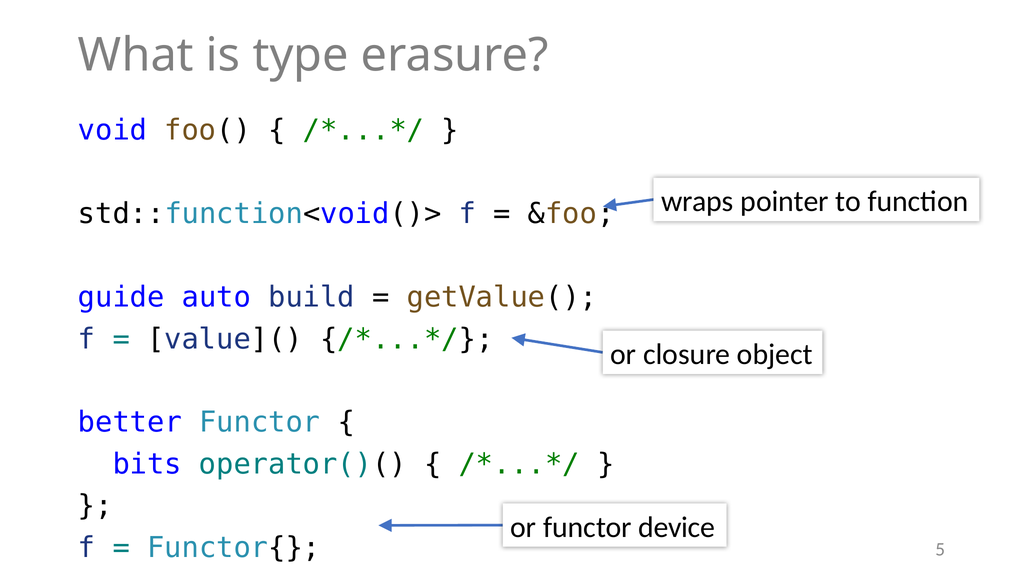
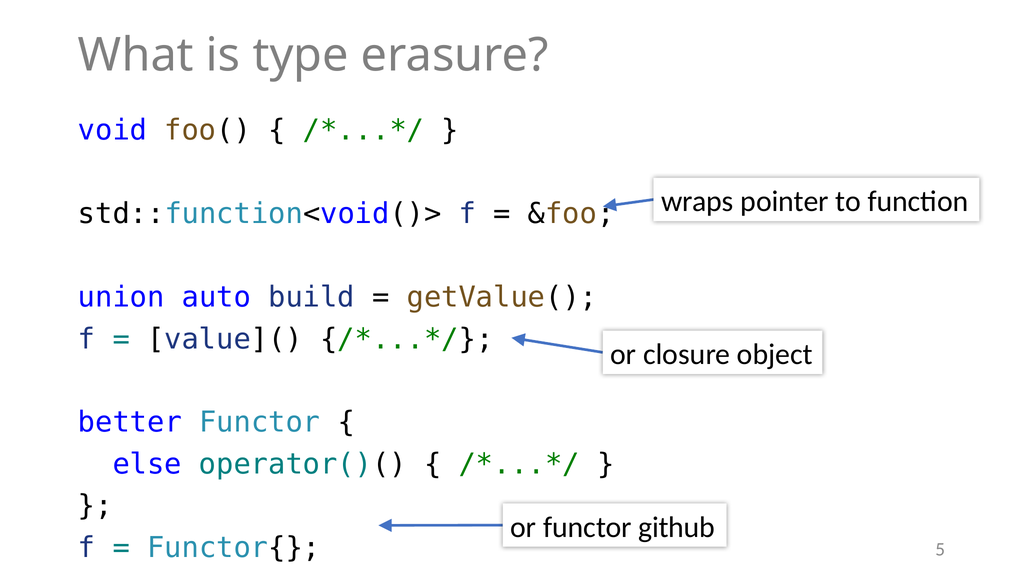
guide: guide -> union (121, 297)
bits: bits -> else (147, 465)
device: device -> github (677, 528)
